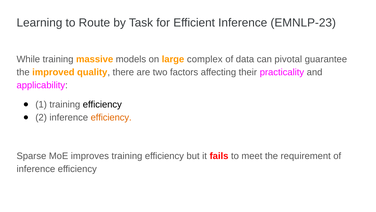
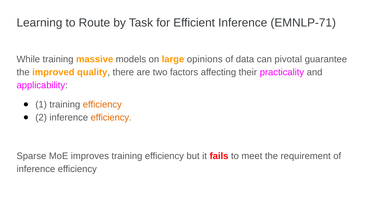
EMNLP-23: EMNLP-23 -> EMNLP-71 (303, 23)
complex: complex -> opinions (205, 59)
efficiency colour: black -> orange (102, 104)
